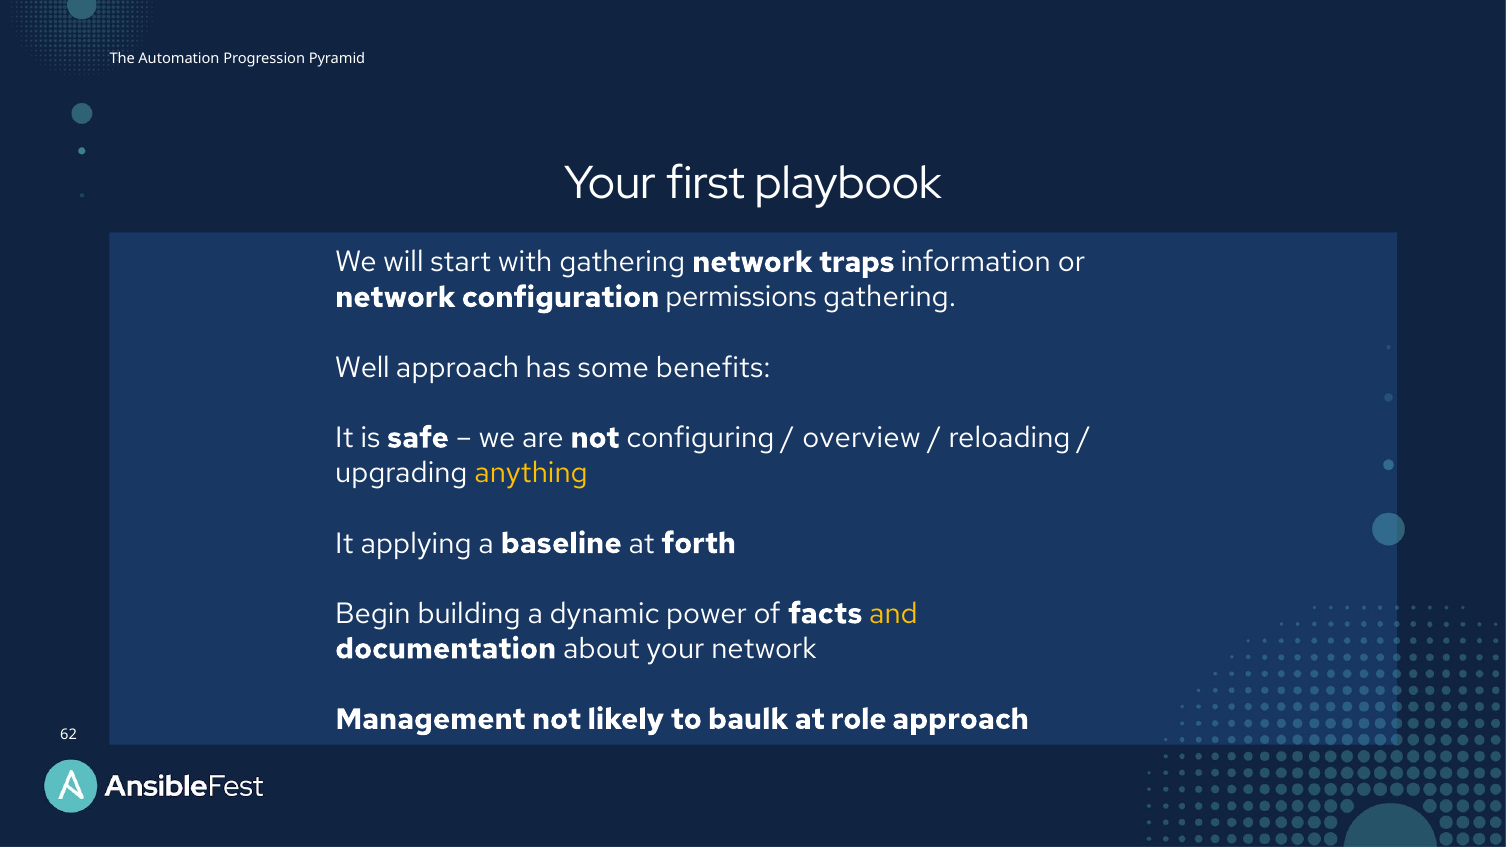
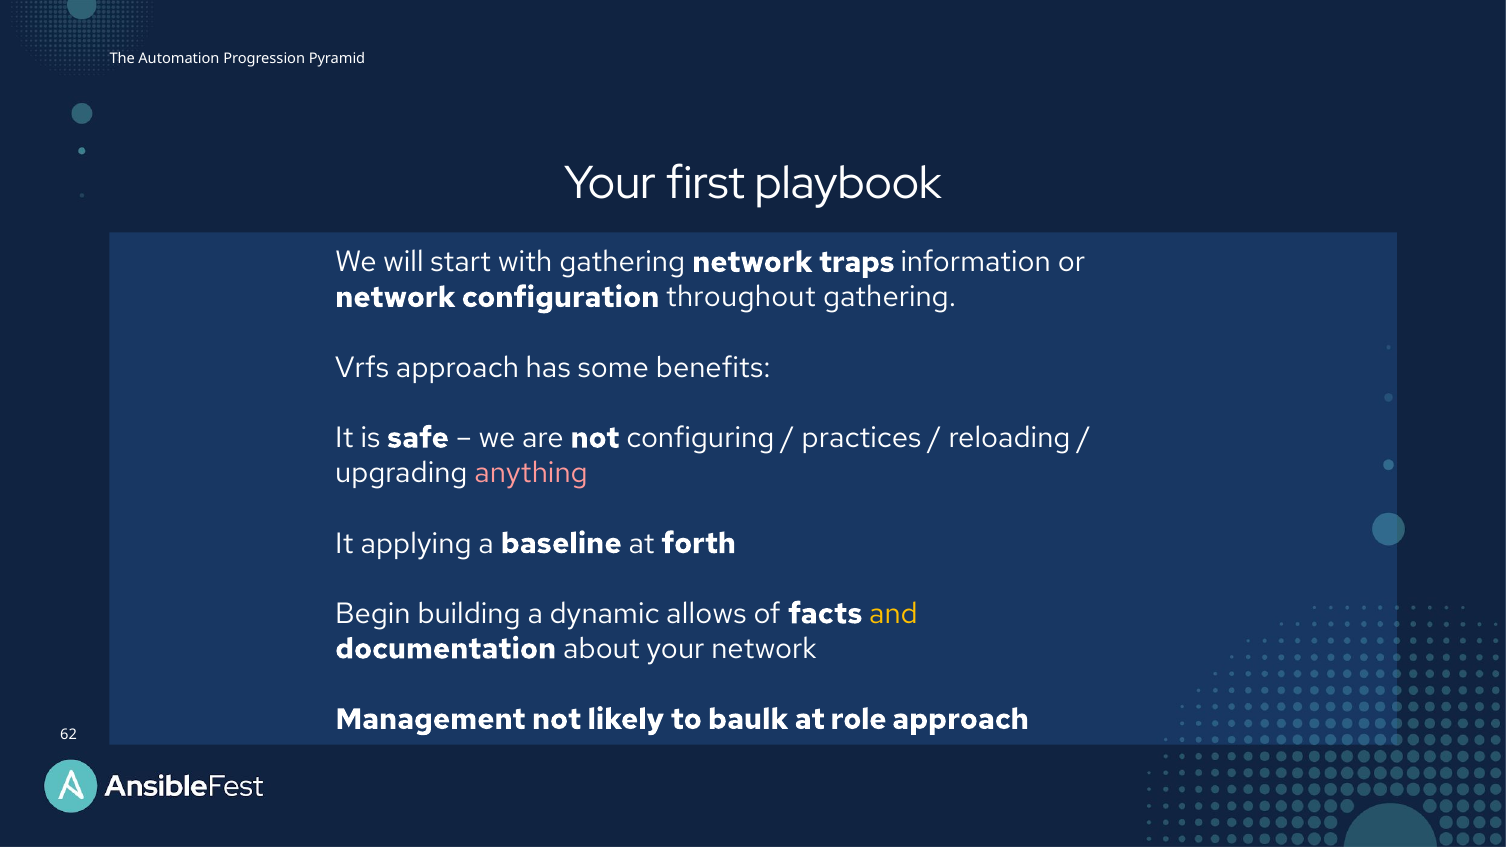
permissions: permissions -> throughout (741, 297)
Well: Well -> Vrfs (362, 368)
overview: overview -> practices (862, 438)
anything colour: yellow -> pink (531, 473)
power: power -> allows (706, 614)
